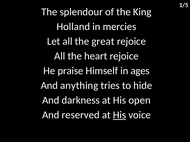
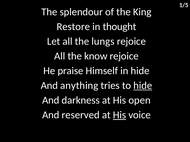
Holland: Holland -> Restore (73, 27)
mercies: mercies -> thought (120, 27)
great: great -> lungs (103, 41)
heart: heart -> know (96, 56)
in ages: ages -> hide (140, 71)
hide underline: none -> present (143, 86)
